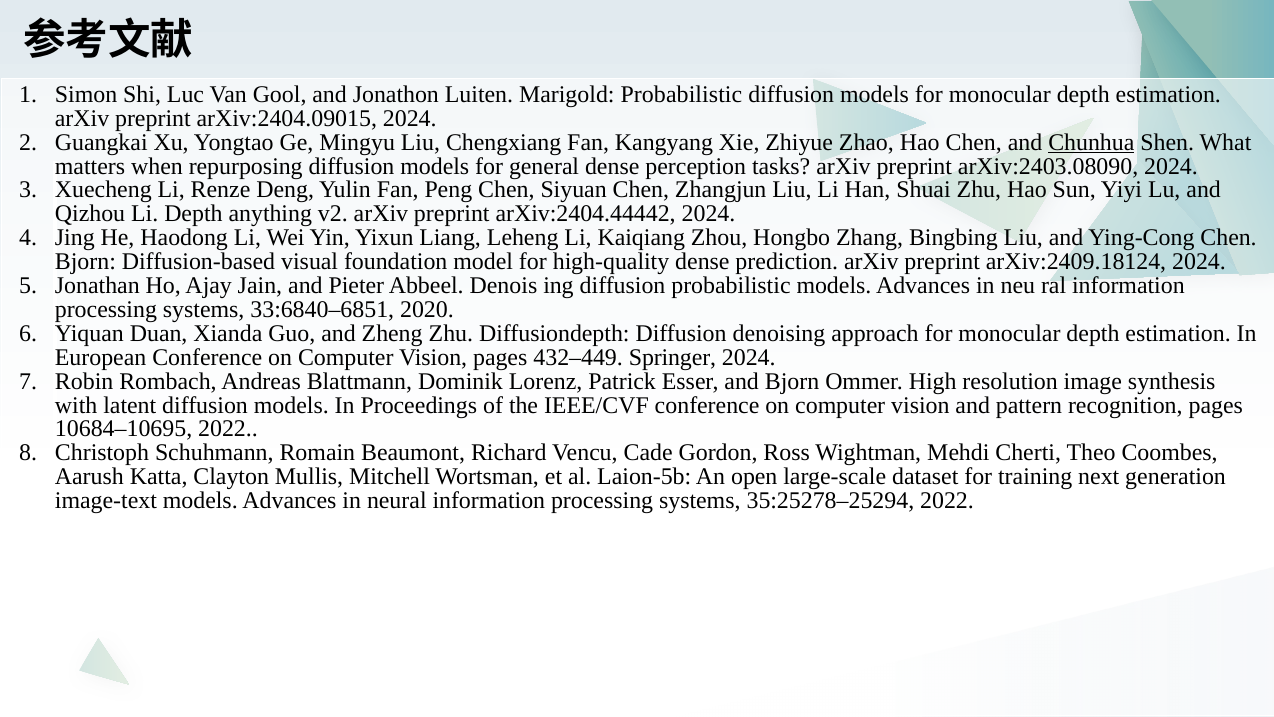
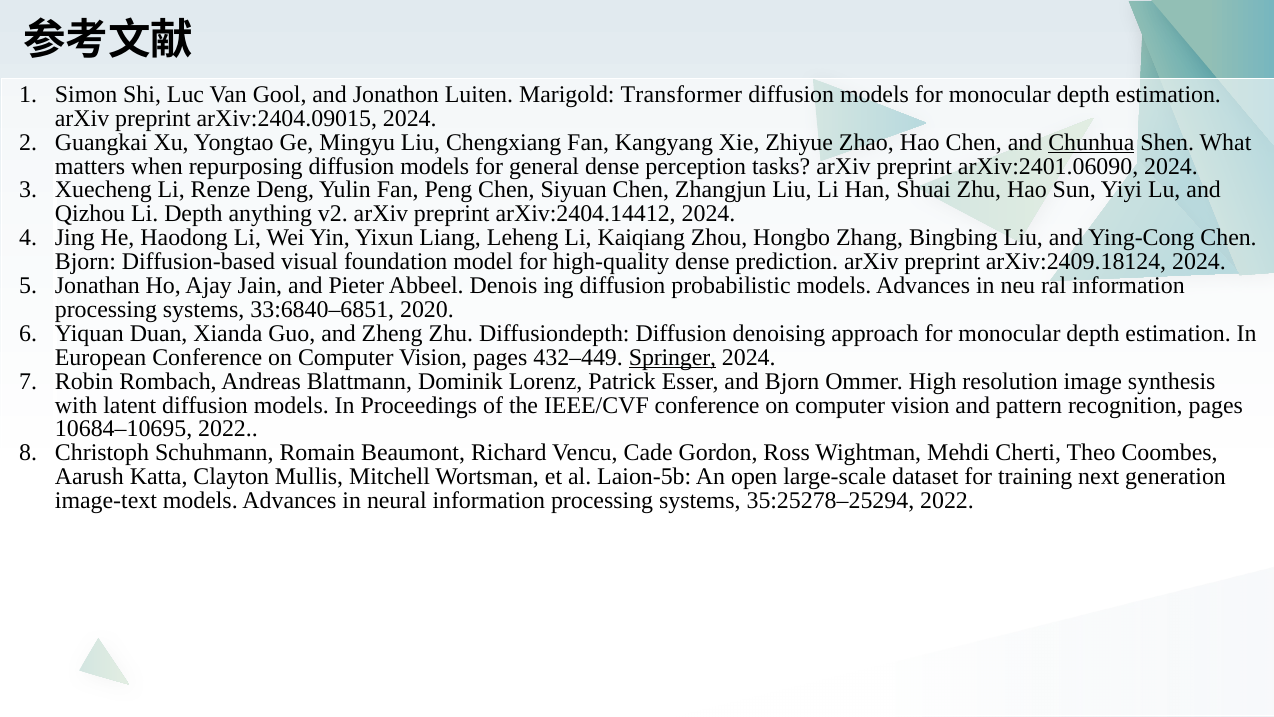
Marigold Probabilistic: Probabilistic -> Transformer (681, 94)
arXiv:2403.08090: arXiv:2403.08090 -> arXiv:2401.06090 (1048, 166)
arXiv:2404.44442: arXiv:2404.44442 -> arXiv:2404.14412 (586, 214)
Springer underline: none -> present (672, 357)
